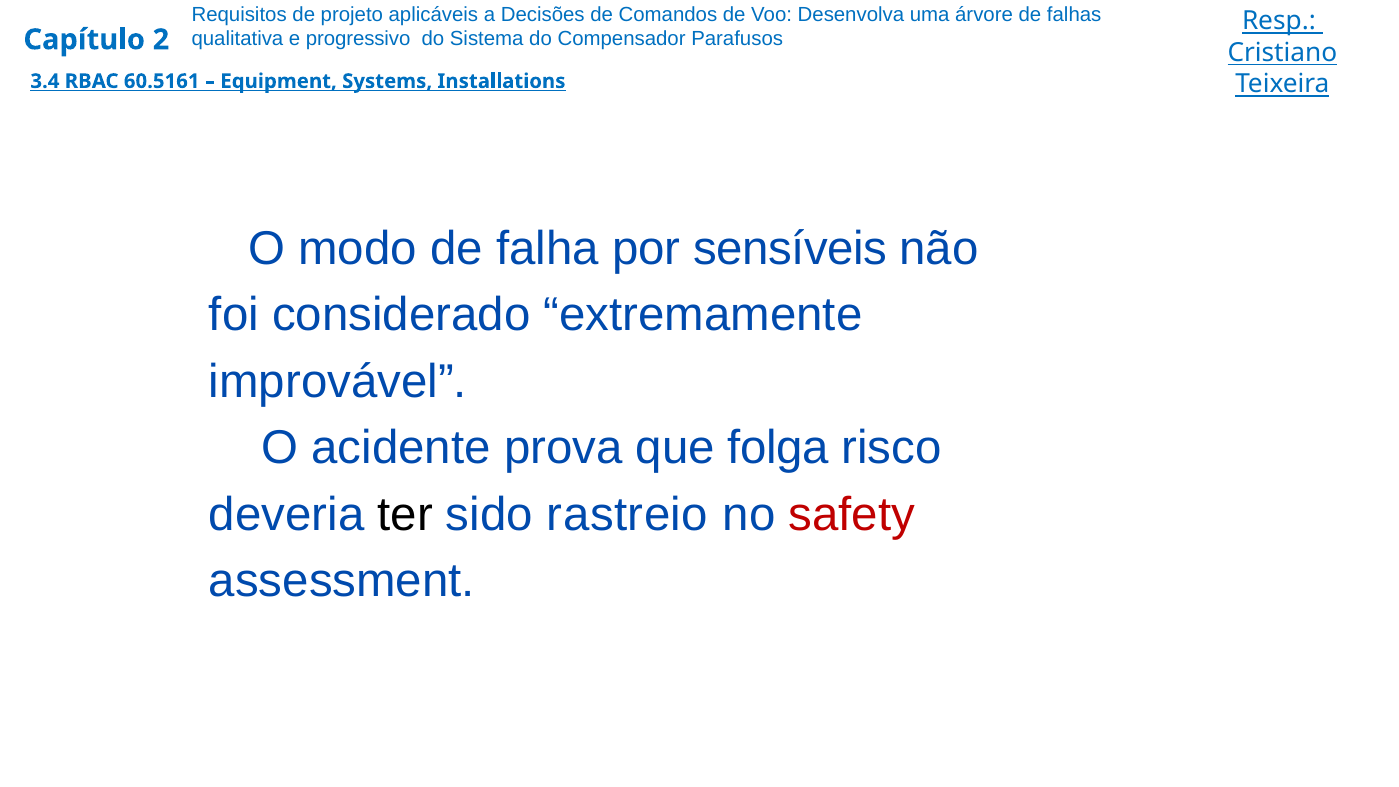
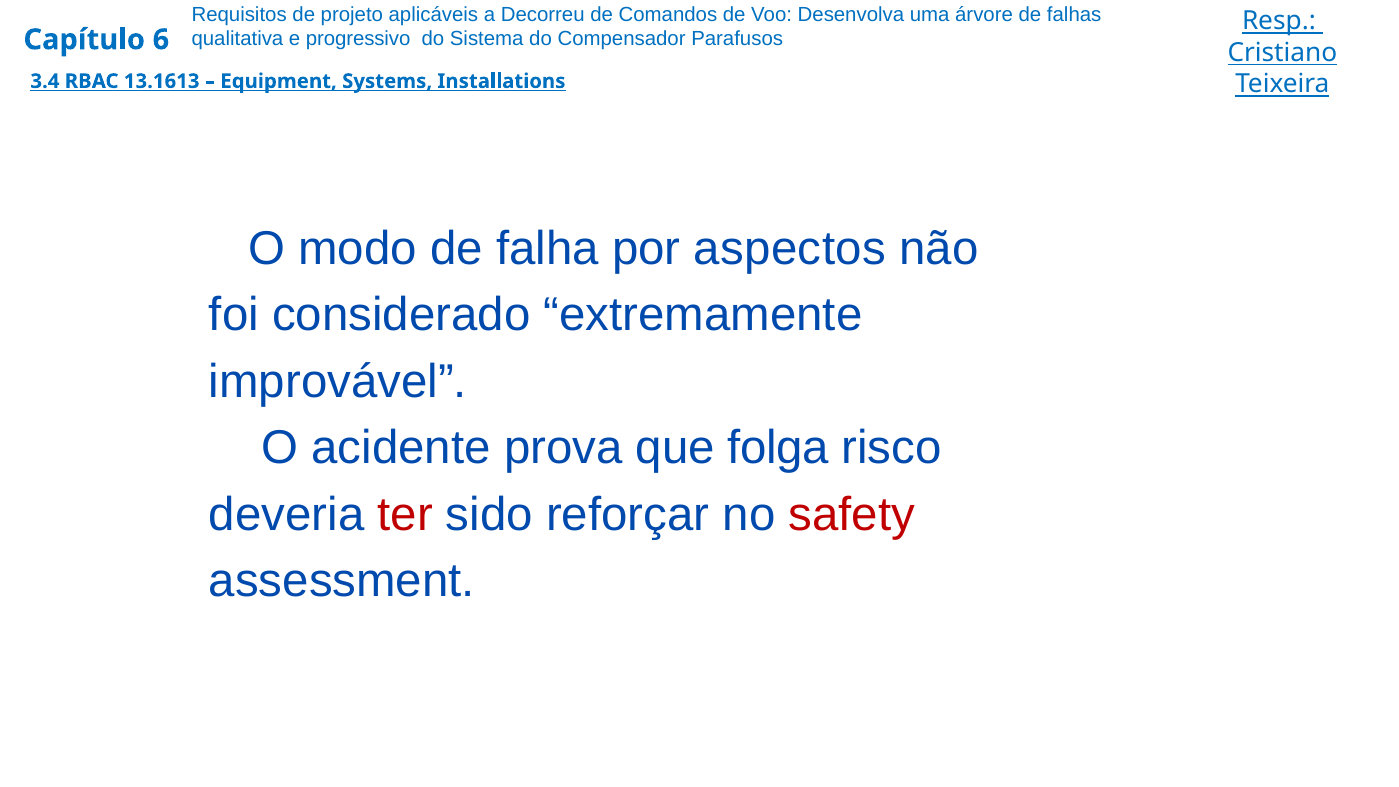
Decisões: Decisões -> Decorreu (543, 14)
2: 2 -> 6 (161, 40)
60.5161: 60.5161 -> 13.1613 (162, 81)
sensíveis: sensíveis -> aspectos (790, 249)
ter colour: black -> red (405, 515)
rastreio: rastreio -> reforçar (628, 515)
